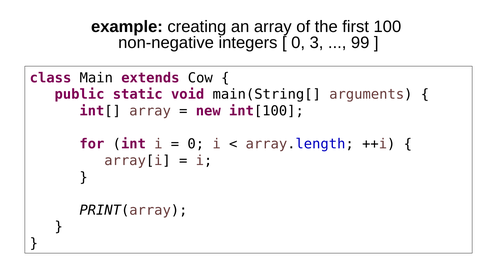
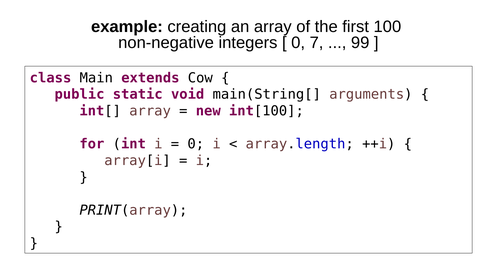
3: 3 -> 7 (317, 43)
